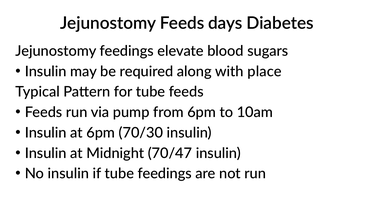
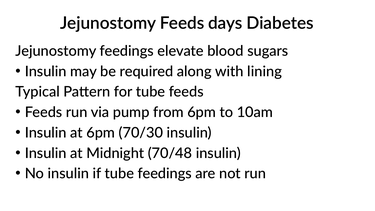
place: place -> lining (265, 71)
70/47: 70/47 -> 70/48 (170, 153)
